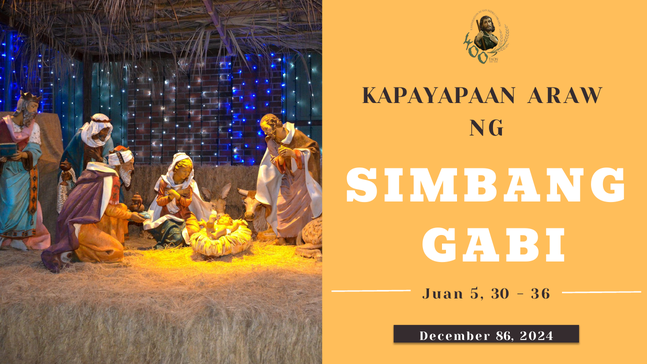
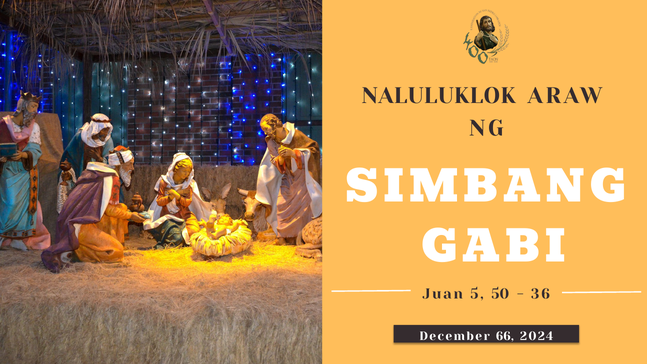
KAPAYAPAAN: KAPAYAPAAN -> NALULUKLOK (439, 96)
30: 30 -> 50 (500, 294)
86: 86 -> 66 (505, 336)
